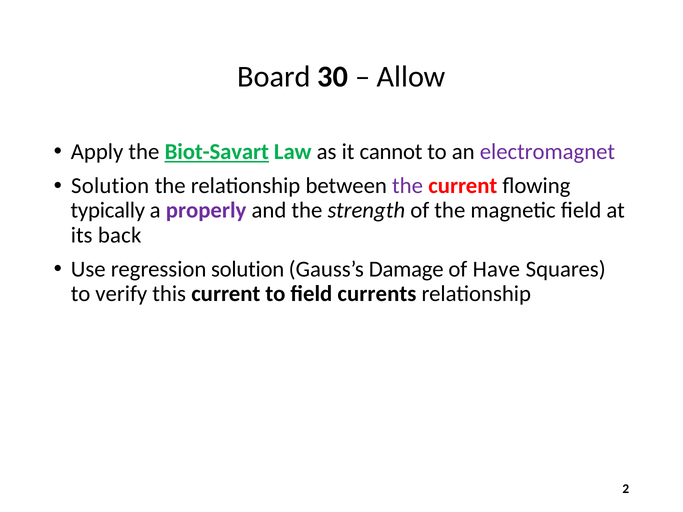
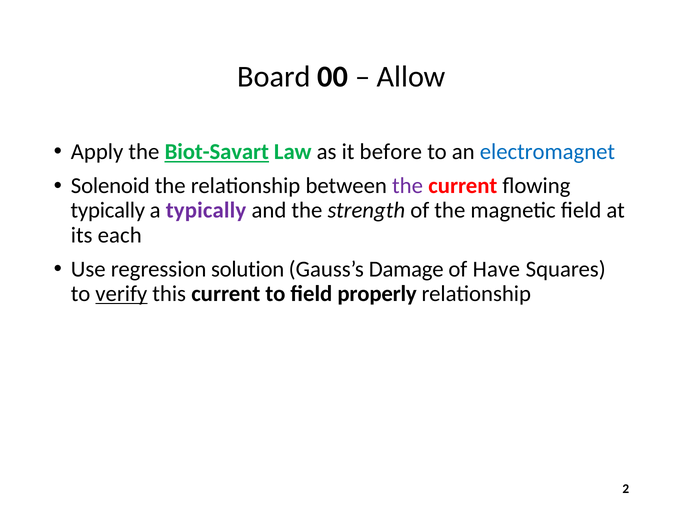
30: 30 -> 00 (333, 77)
cannot: cannot -> before (391, 152)
electromagnet colour: purple -> blue (547, 152)
Solution: Solution -> Solenoid (110, 186)
a properly: properly -> typically (206, 211)
back: back -> each (120, 235)
verify underline: none -> present (121, 294)
currents: currents -> properly (377, 294)
